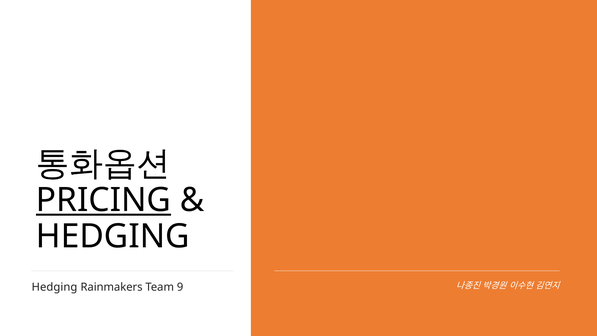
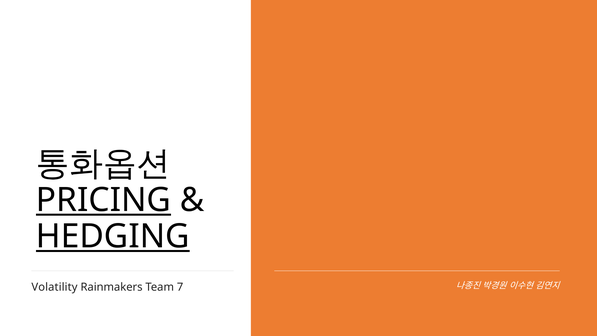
HEDGING underline: none -> present (113, 236)
Hedging: Hedging -> Volatility (54, 287)
9: 9 -> 7 (180, 287)
